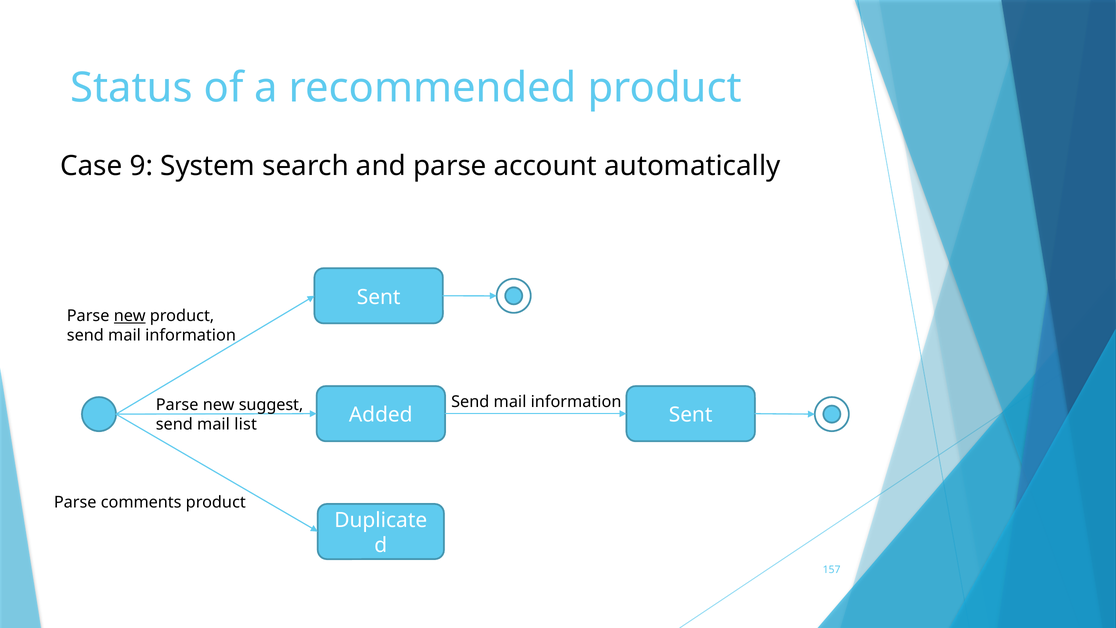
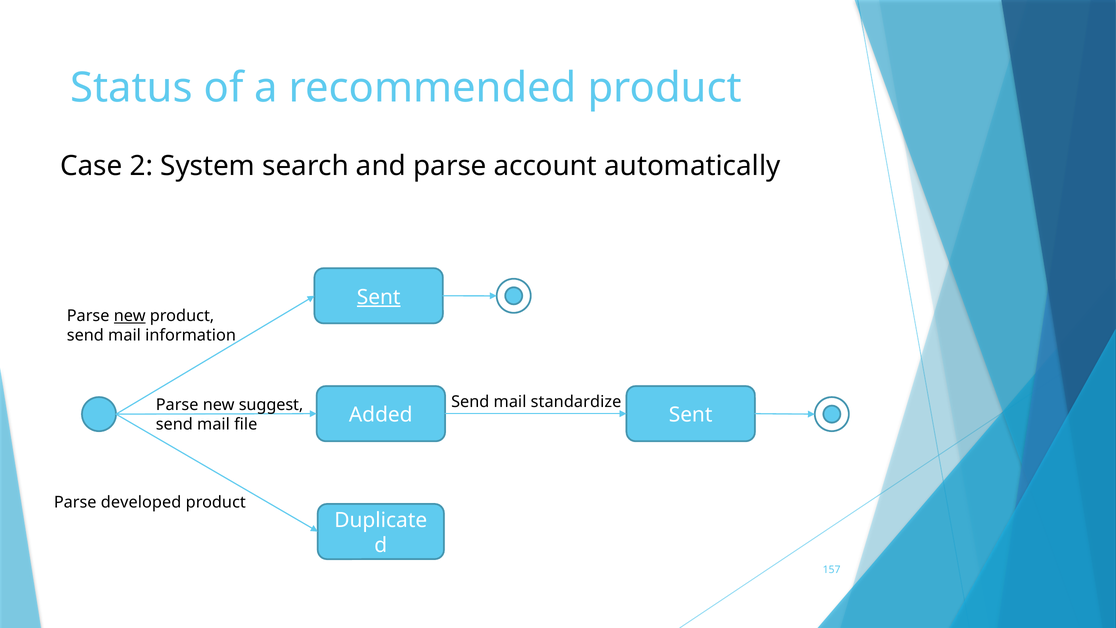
9: 9 -> 2 (141, 166)
Sent underline: none -> present (379, 297)
information: information -> standardize (576, 402)
list: list -> file (246, 424)
comments: comments -> developed (141, 502)
